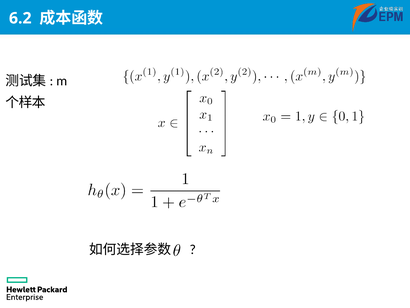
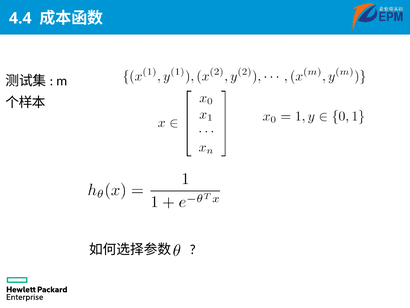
6.2: 6.2 -> 4.4 (20, 18)
